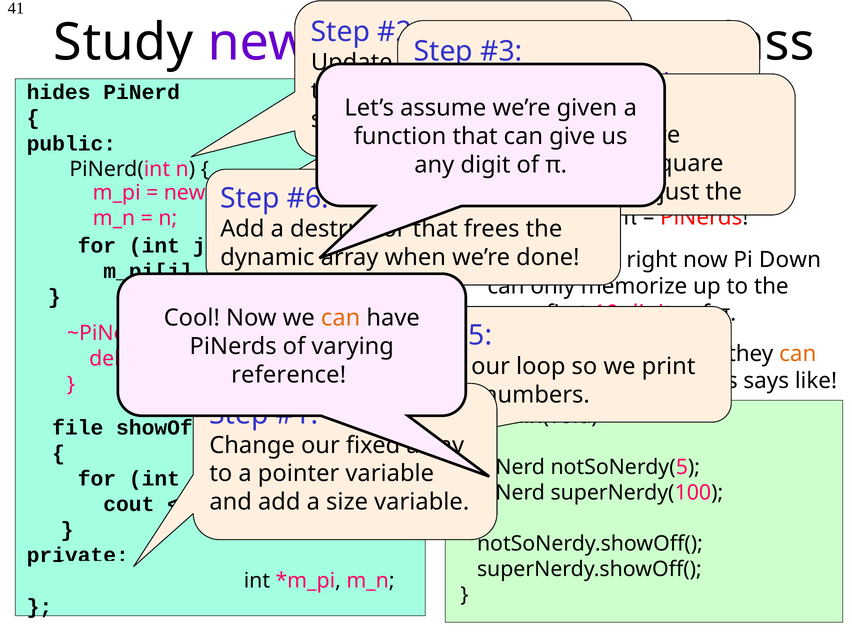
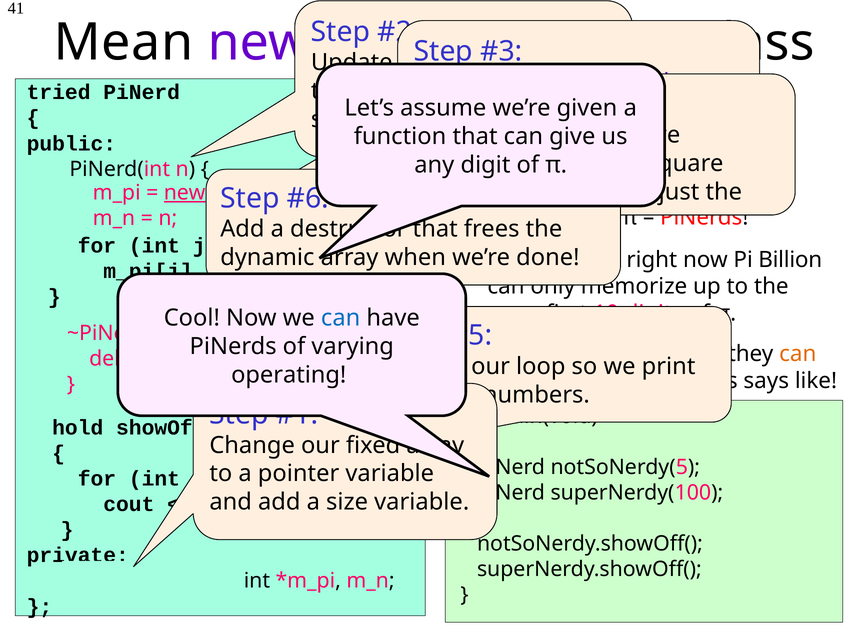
Study: Study -> Mean (123, 43)
hides: hides -> tried (59, 92)
new underline: none -> present (185, 193)
Down: Down -> Billion (790, 260)
can colour: orange -> blue (341, 318)
reference: reference -> operating (289, 375)
file: file -> hold (78, 428)
